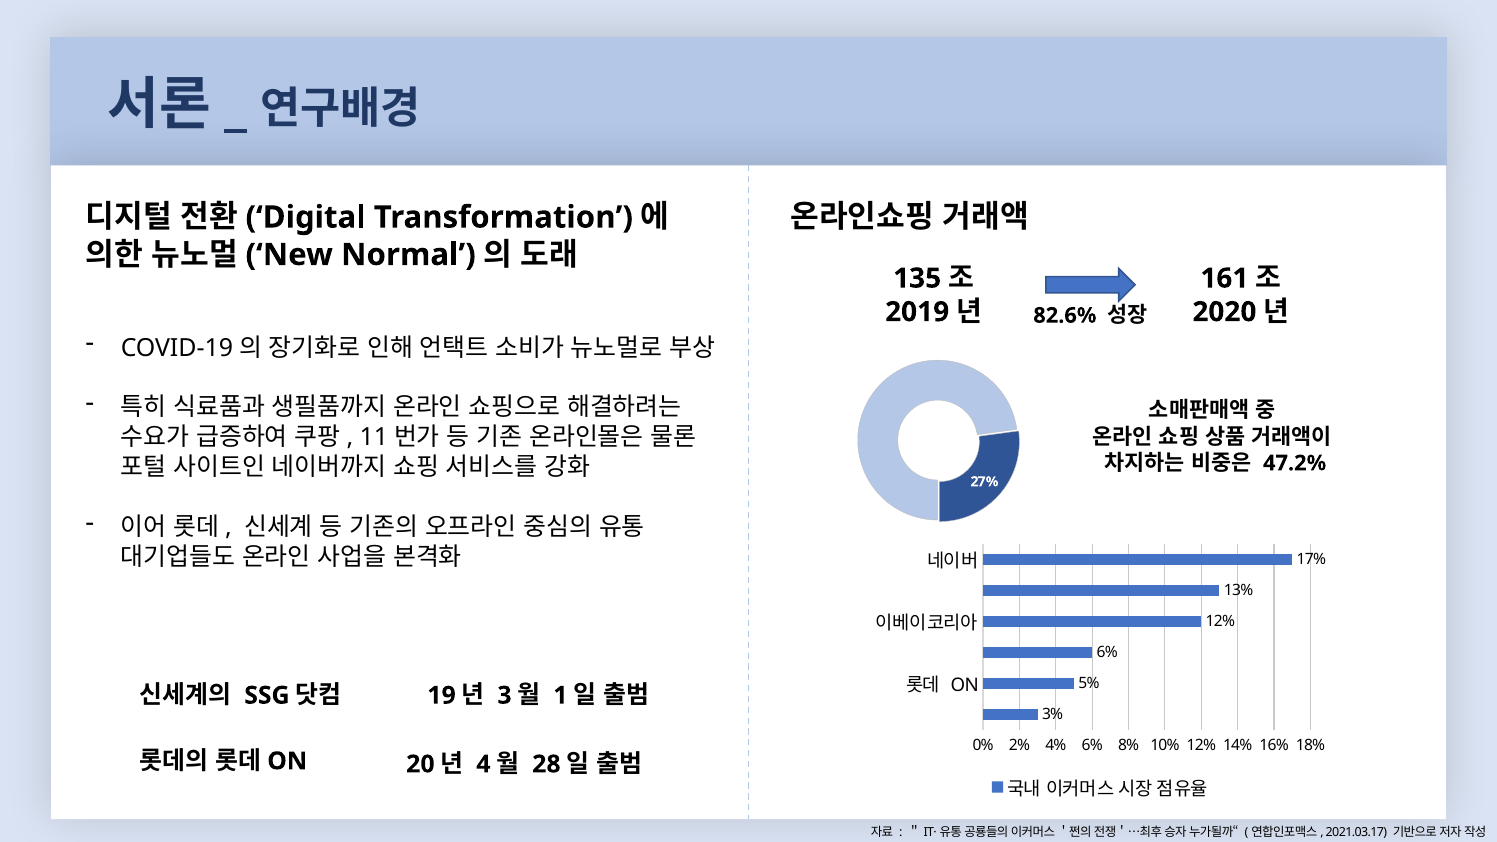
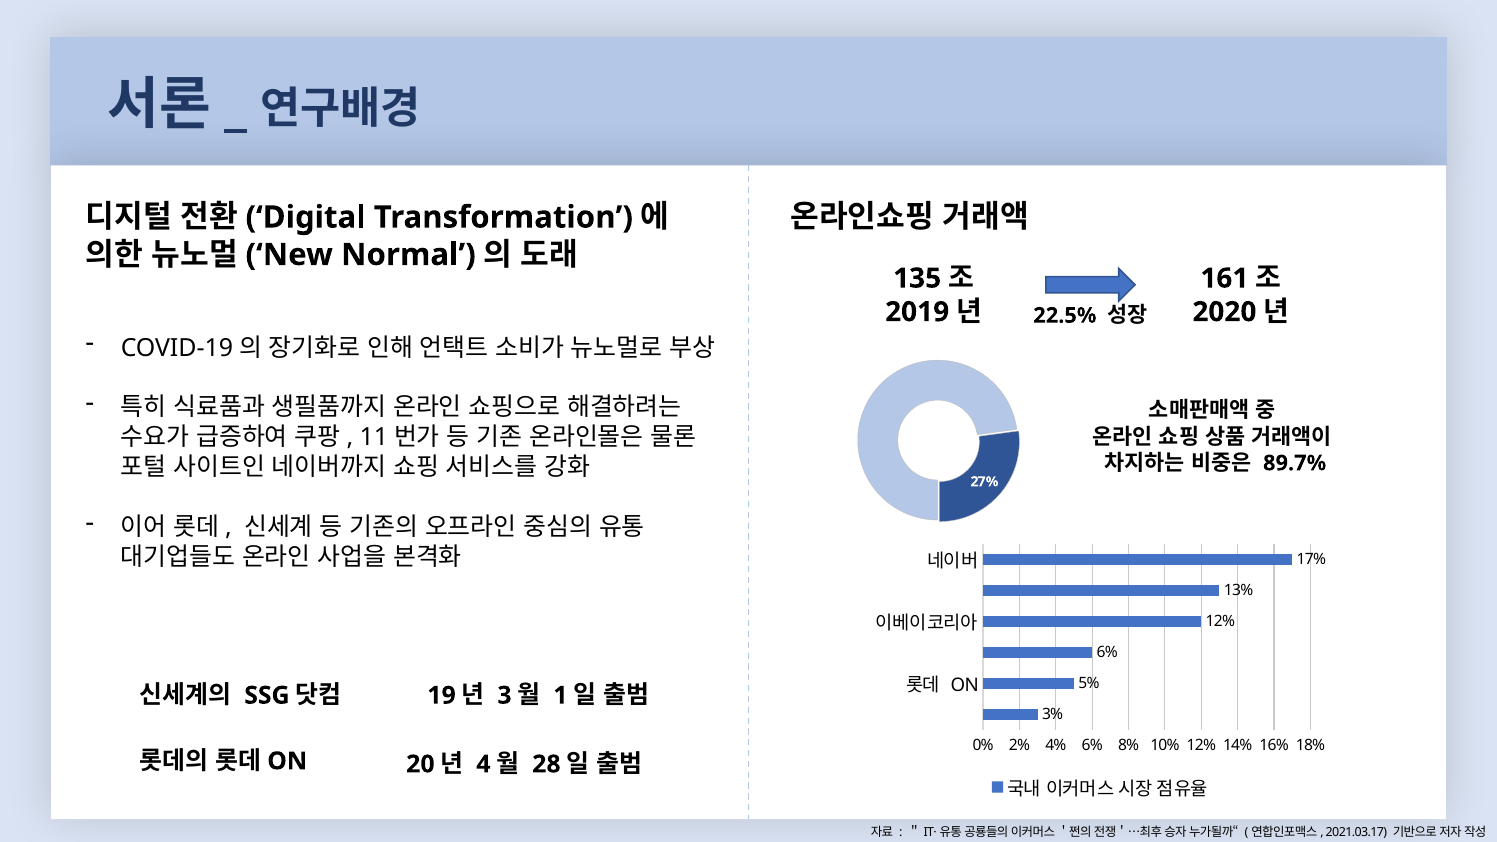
82.6%: 82.6% -> 22.5% (1065, 316)
47.2%: 47.2% -> 89.7% (1295, 463)
